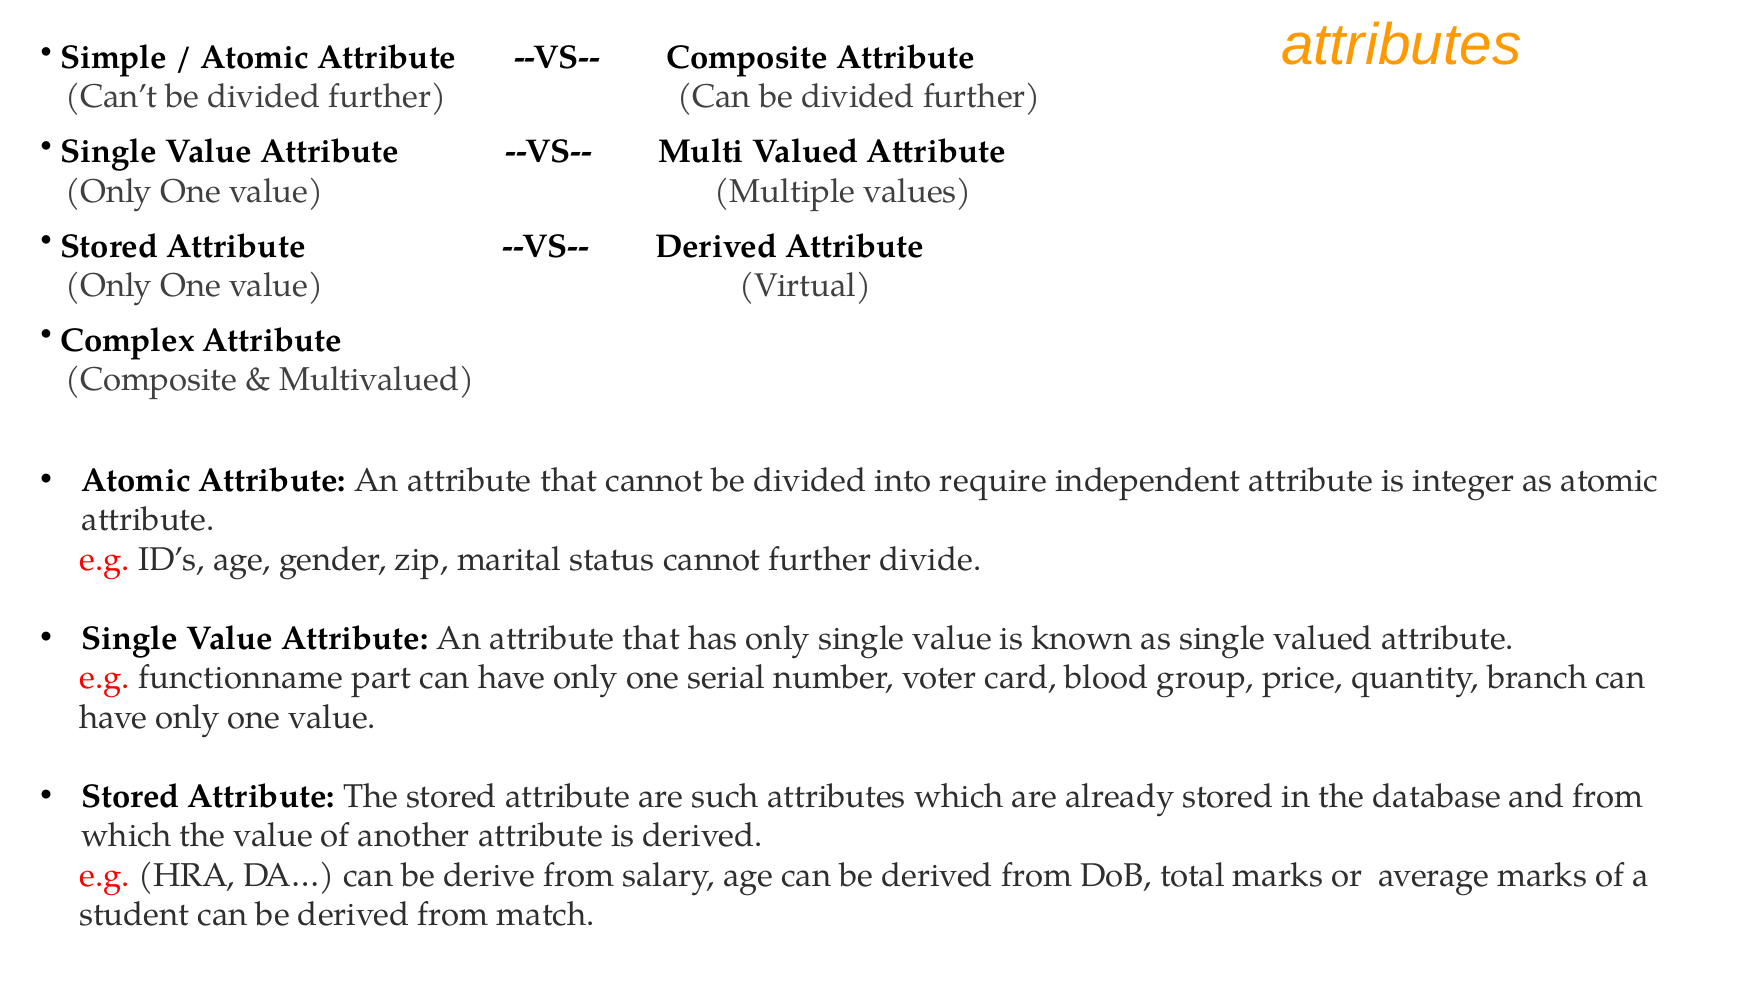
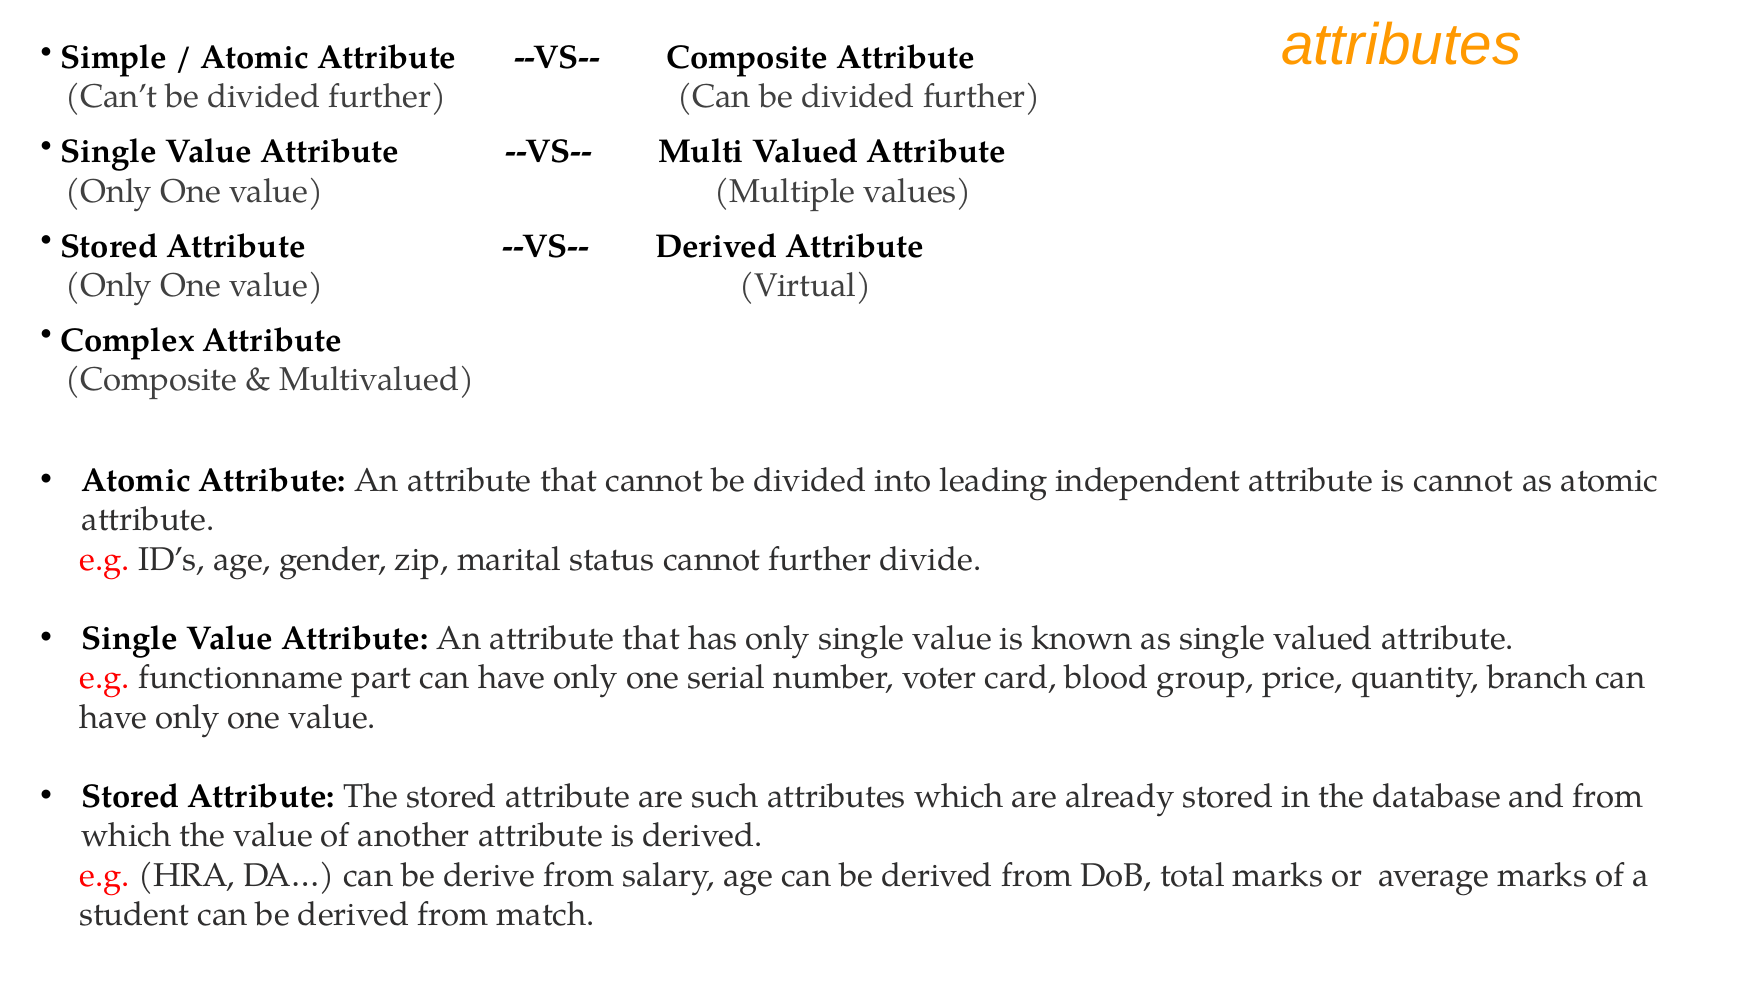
require: require -> leading (994, 480)
is integer: integer -> cannot (1463, 480)
